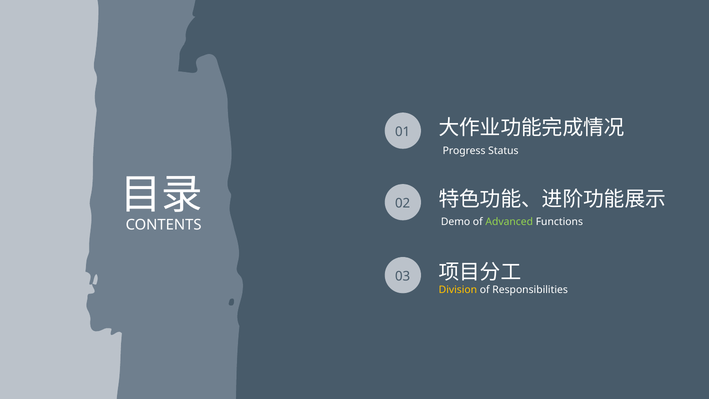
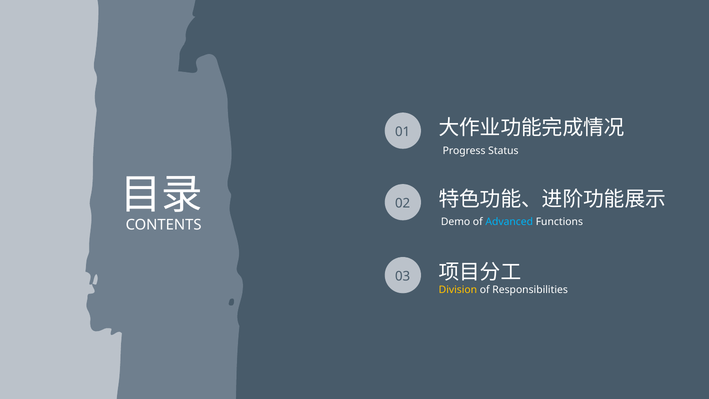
Advanced colour: light green -> light blue (509, 222)
